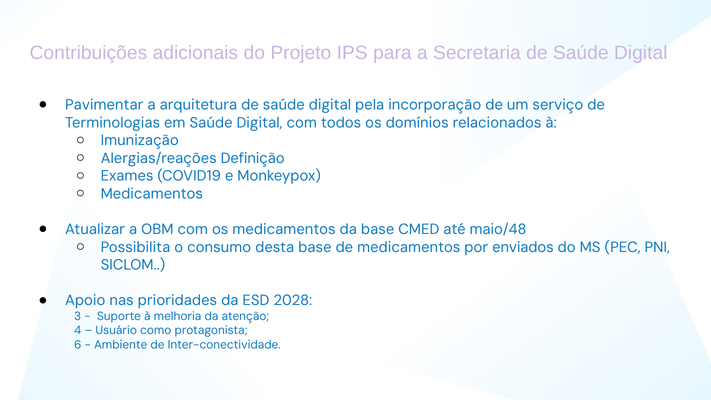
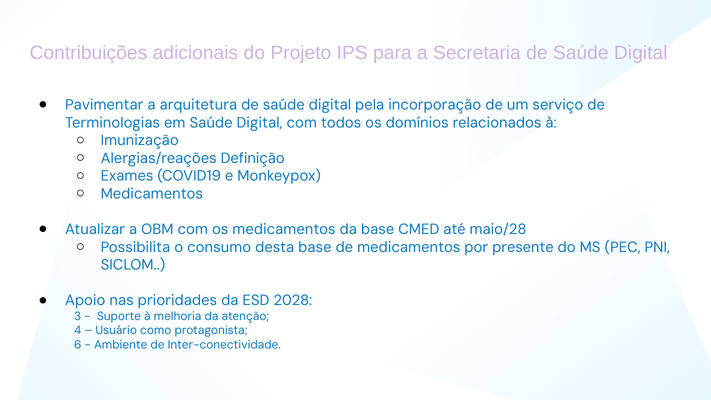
maio/48: maio/48 -> maio/28 (498, 229)
enviados: enviados -> presente (523, 247)
